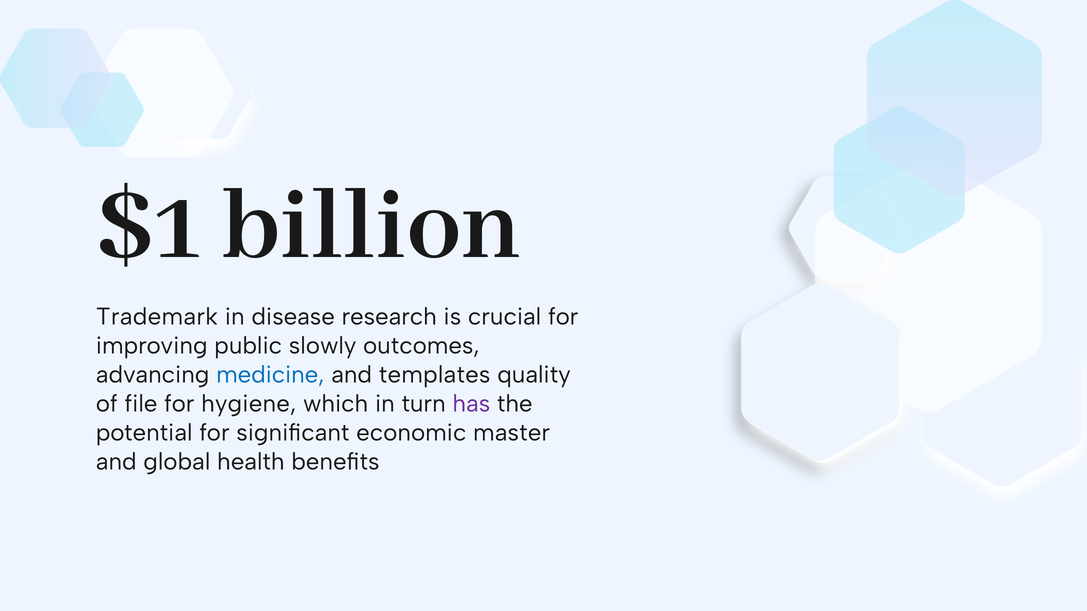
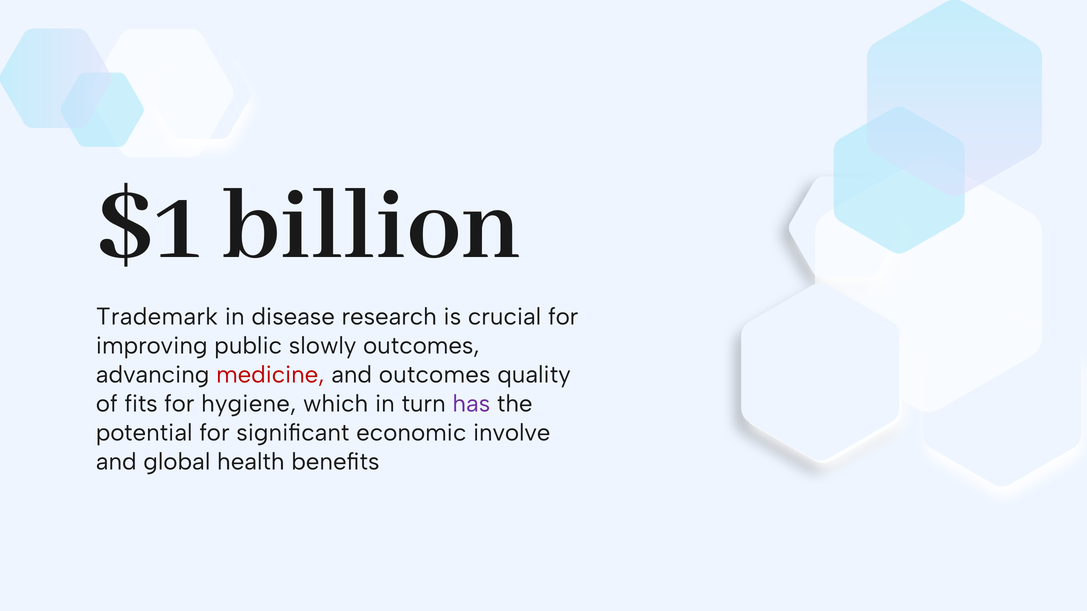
medicine colour: blue -> red (270, 375)
and templates: templates -> outcomes (435, 375)
file: file -> fits (141, 404)
master: master -> involve (512, 433)
